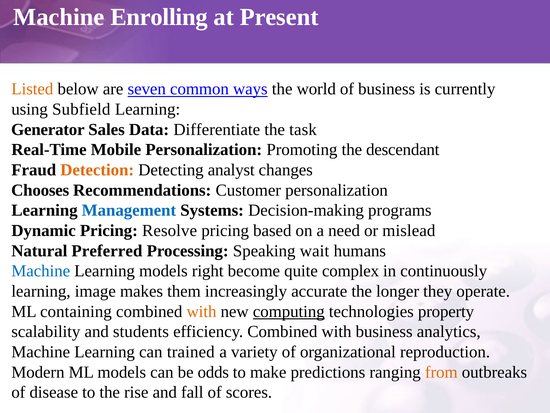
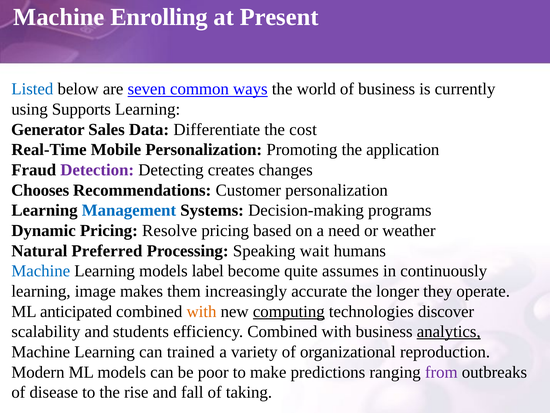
Listed colour: orange -> blue (32, 89)
Subfield: Subfield -> Supports (81, 109)
task: task -> cost (303, 129)
descendant: descendant -> application (403, 150)
Detection colour: orange -> purple (97, 170)
analyst: analyst -> creates (231, 170)
mislead: mislead -> weather (409, 231)
right: right -> label (208, 271)
complex: complex -> assumes (350, 271)
containing: containing -> anticipated (76, 311)
property: property -> discover (446, 311)
analytics underline: none -> present (449, 332)
odds: odds -> poor (213, 372)
from colour: orange -> purple (441, 372)
scores: scores -> taking (249, 392)
